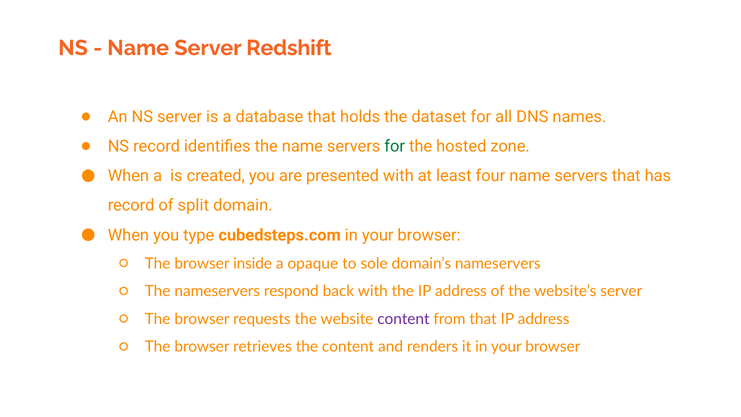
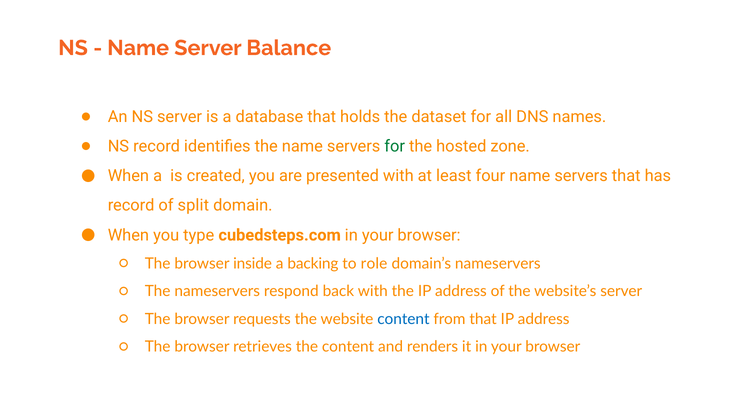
Redshift: Redshift -> Balance (289, 48)
opaque: opaque -> backing (313, 263)
sole: sole -> role (374, 263)
content colour: purple -> blue (403, 319)
